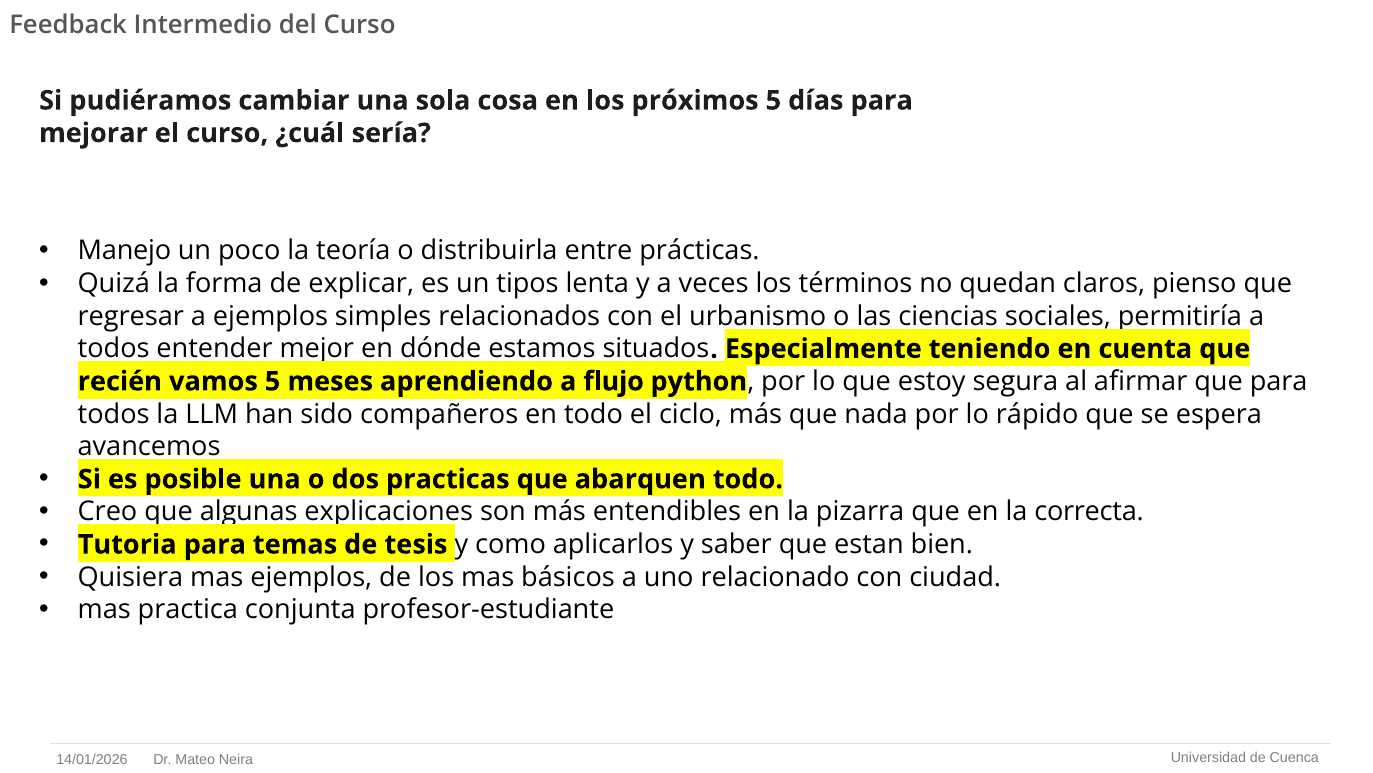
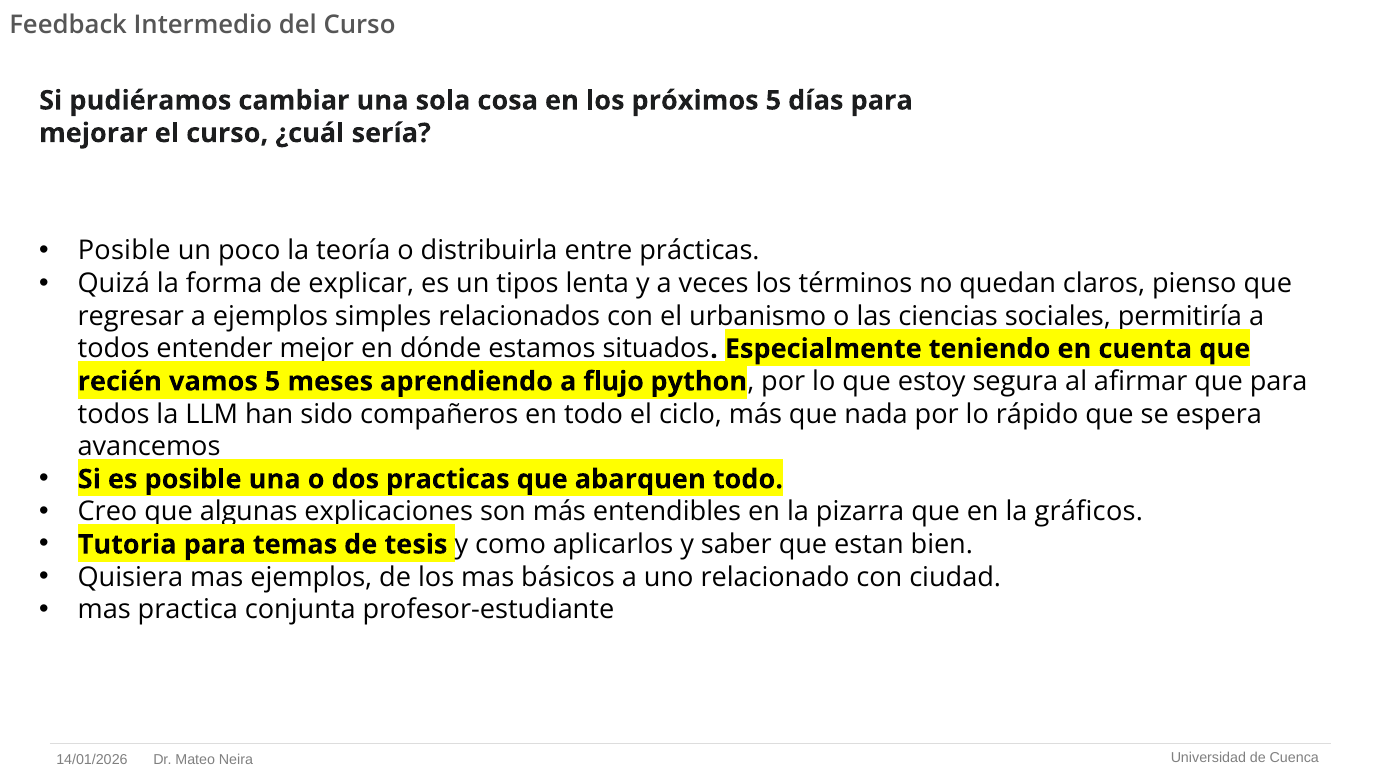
Manejo: Manejo -> Posible (124, 251)
correcta: correcta -> gráficos (1089, 512)
